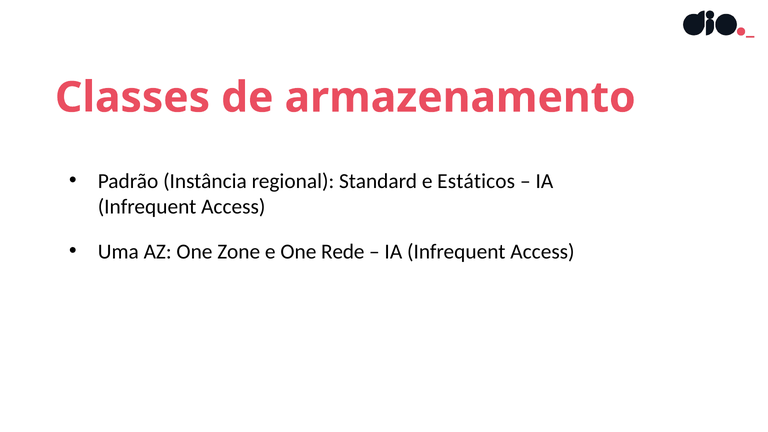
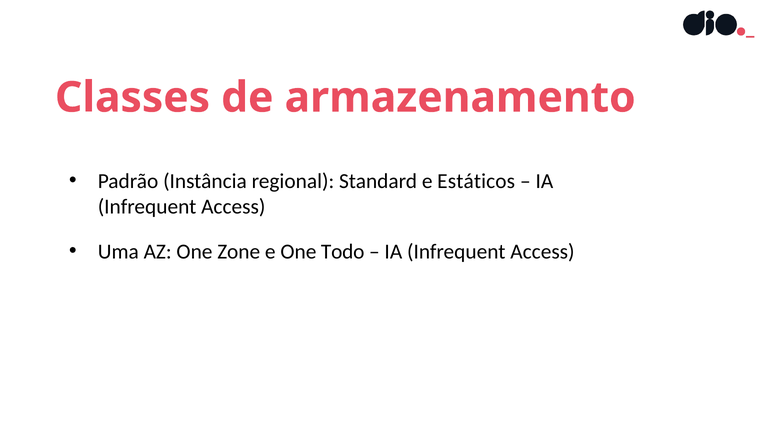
Rede: Rede -> Todo (343, 252)
